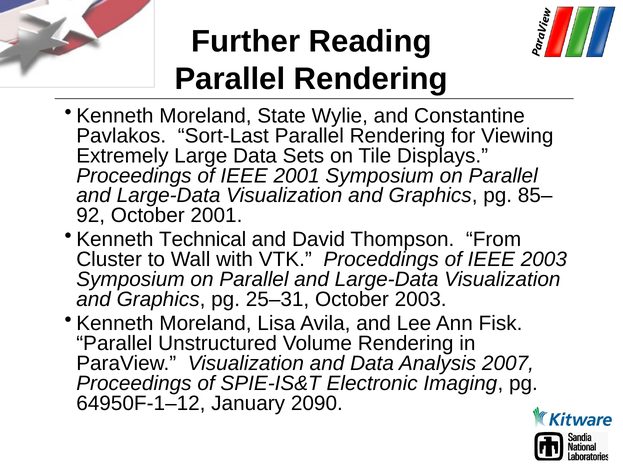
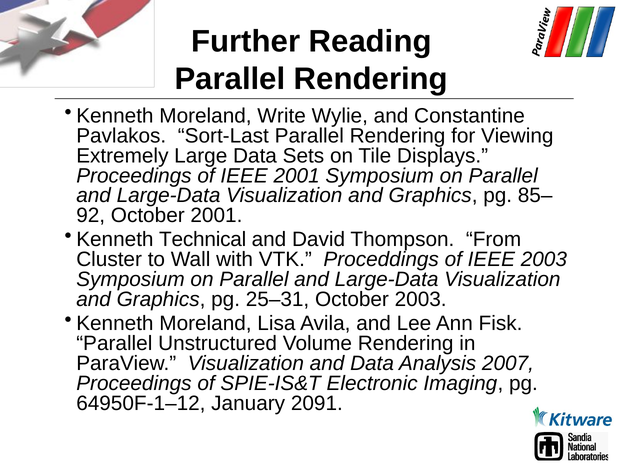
State: State -> Write (282, 116)
2090: 2090 -> 2091 (317, 403)
